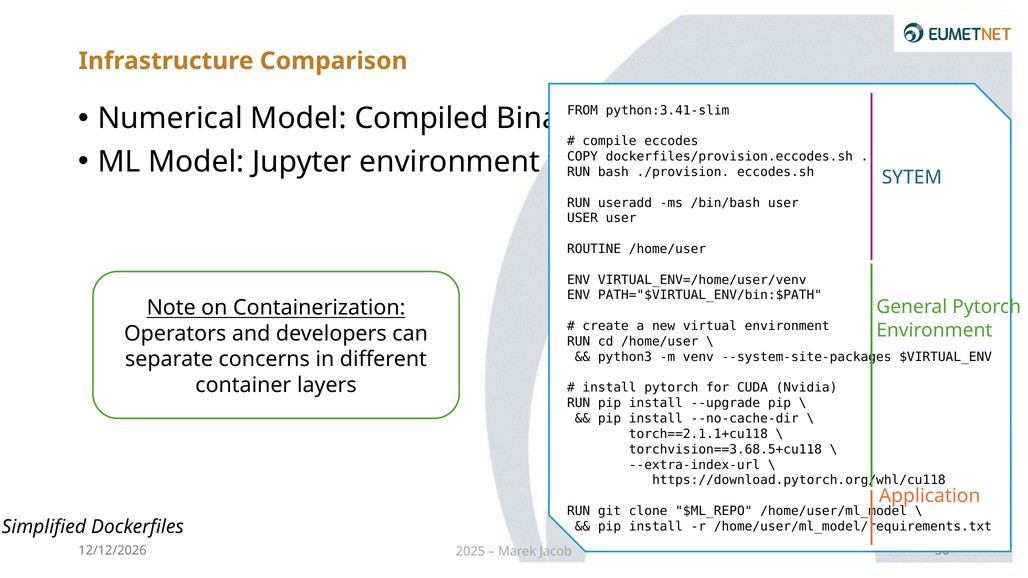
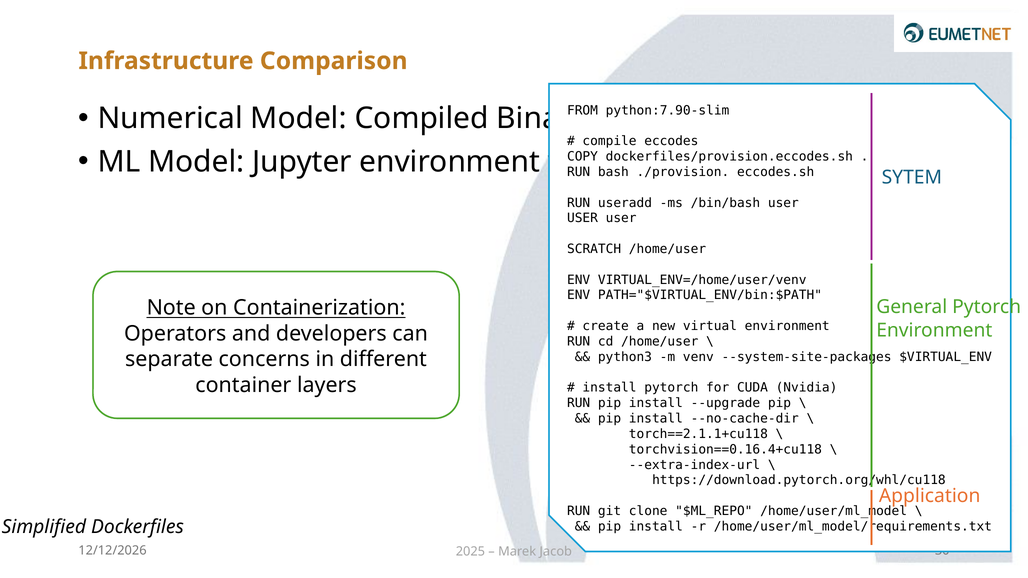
python:3.41-slim: python:3.41-slim -> python:7.90-slim (668, 110)
ROUTINE: ROUTINE -> SCRATCH (594, 249)
torchvision==3.68.5+cu118: torchvision==3.68.5+cu118 -> torchvision==0.16.4+cu118 (725, 450)
